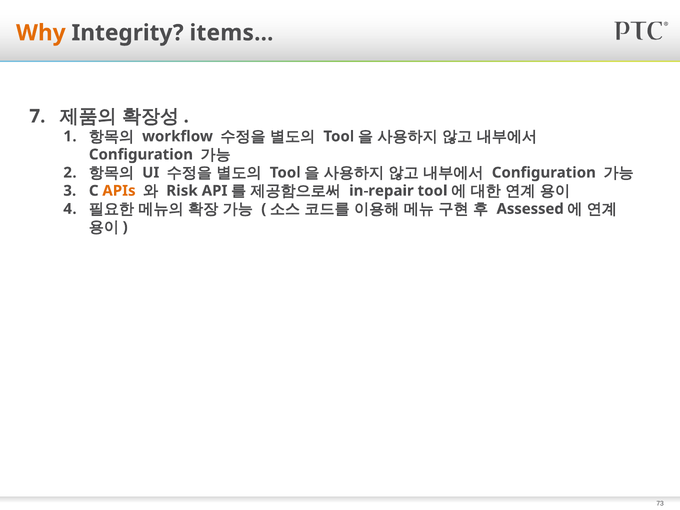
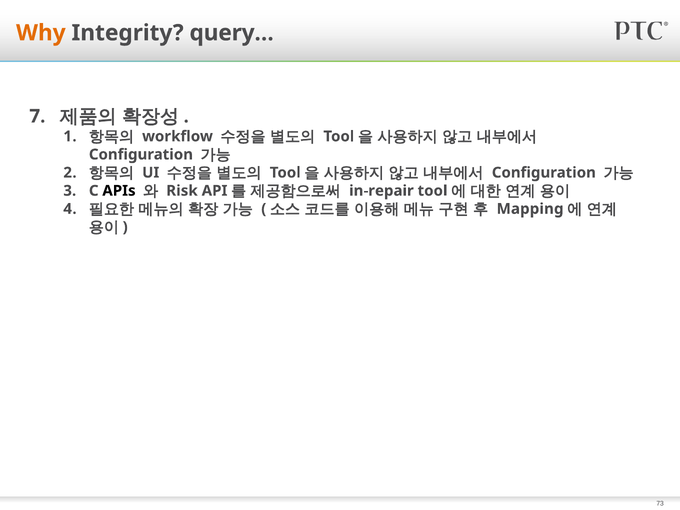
items…: items… -> query… (232, 33)
APIs colour: orange -> black (119, 191)
Assessed: Assessed -> Mapping (530, 209)
